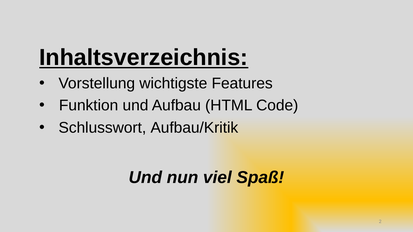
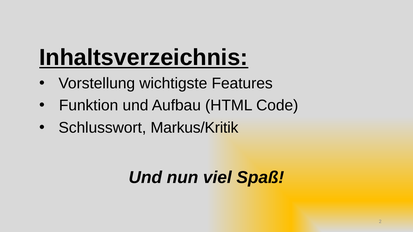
Aufbau/Kritik: Aufbau/Kritik -> Markus/Kritik (194, 128)
